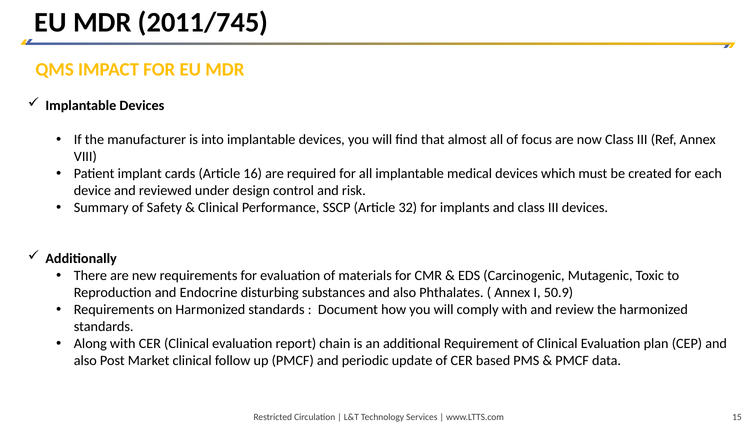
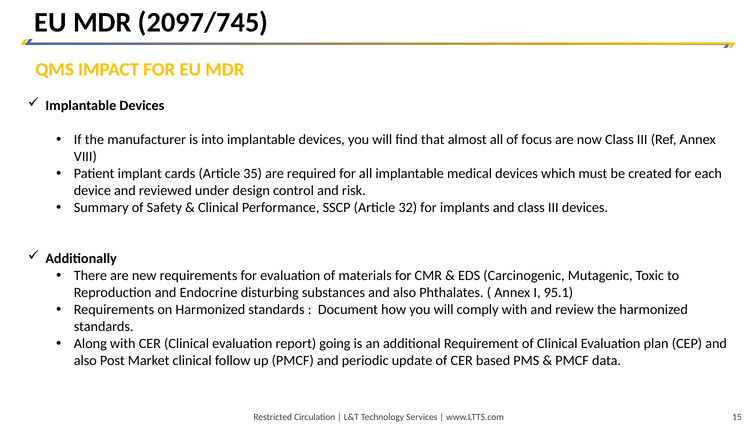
2011/745: 2011/745 -> 2097/745 (203, 23)
16: 16 -> 35 (253, 174)
50.9: 50.9 -> 95.1 (558, 293)
chain: chain -> going (335, 344)
